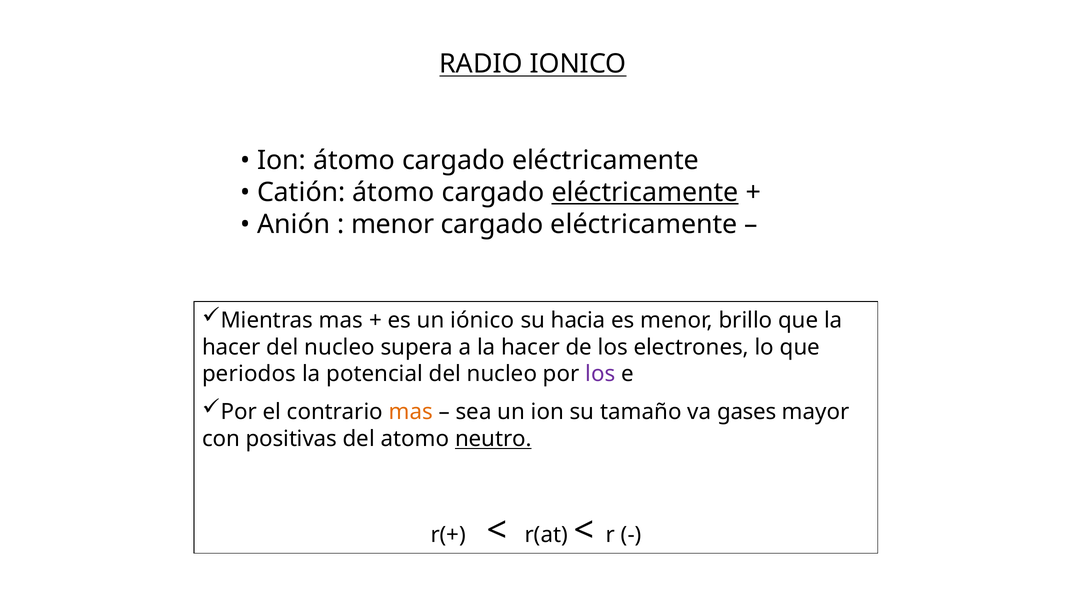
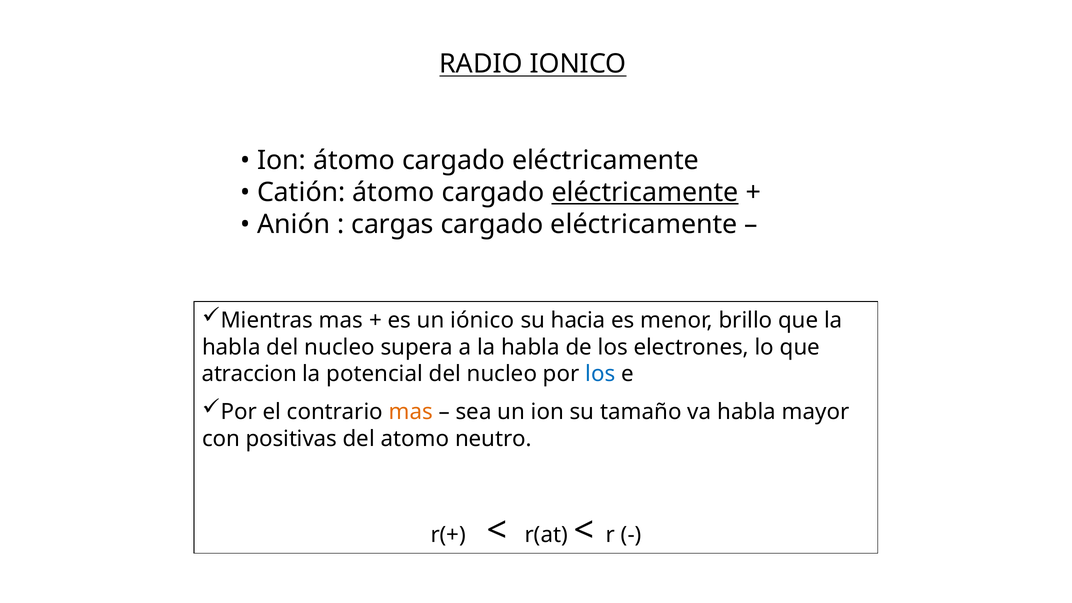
menor: menor -> cargas (393, 225)
hacer: hacer -> habla (231, 347)
a la hacer: hacer -> habla (530, 347)
periodos: periodos -> atraccion (249, 374)
los colour: purple -> blue (600, 374)
va gases: gases -> habla (747, 412)
neutro underline: present -> none (493, 439)
